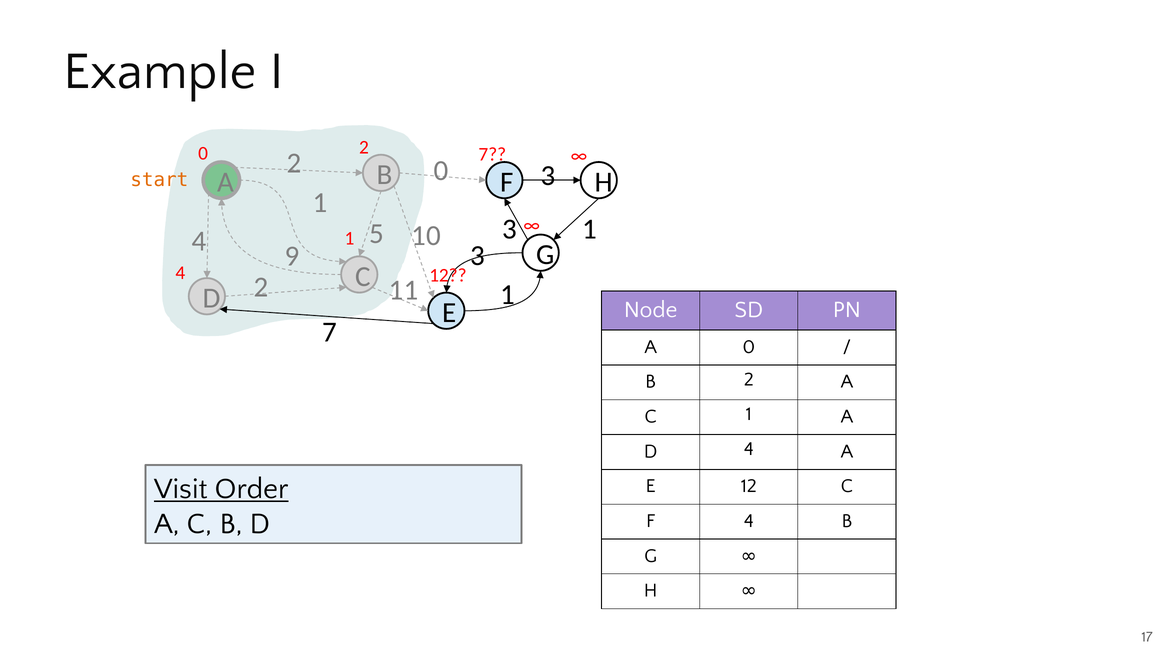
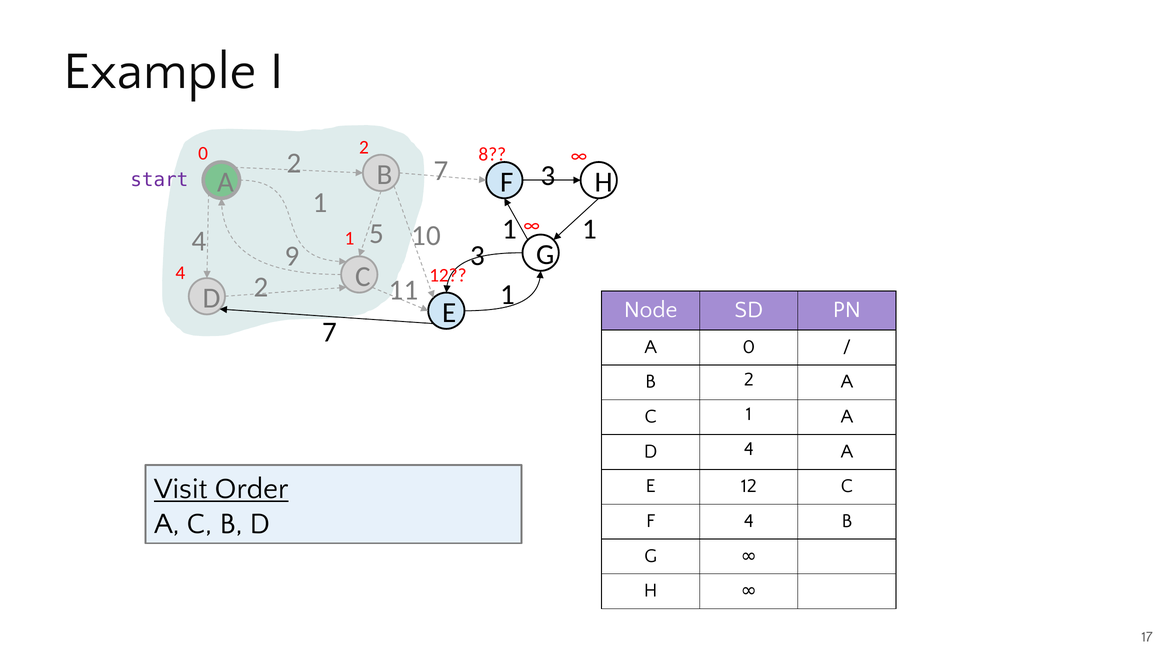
2 7: 7 -> 8 (492, 154)
2 0: 0 -> 7 (441, 170)
start colour: orange -> purple (159, 180)
10 3: 3 -> 1 (510, 229)
